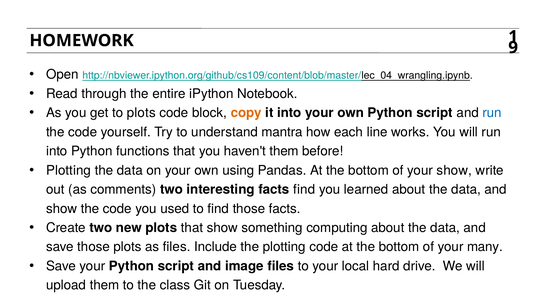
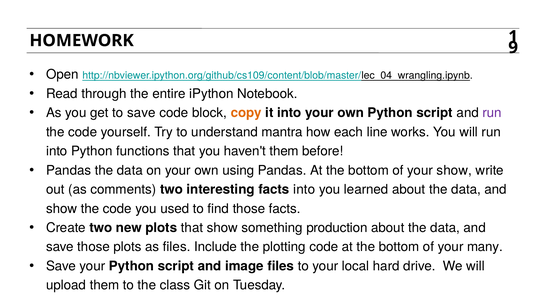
to plots: plots -> save (141, 113)
run colour: blue -> purple (492, 113)
Plotting: Plotting -> Pandas (69, 171)
facts find: find -> into (304, 190)
computing: computing -> production (337, 228)
